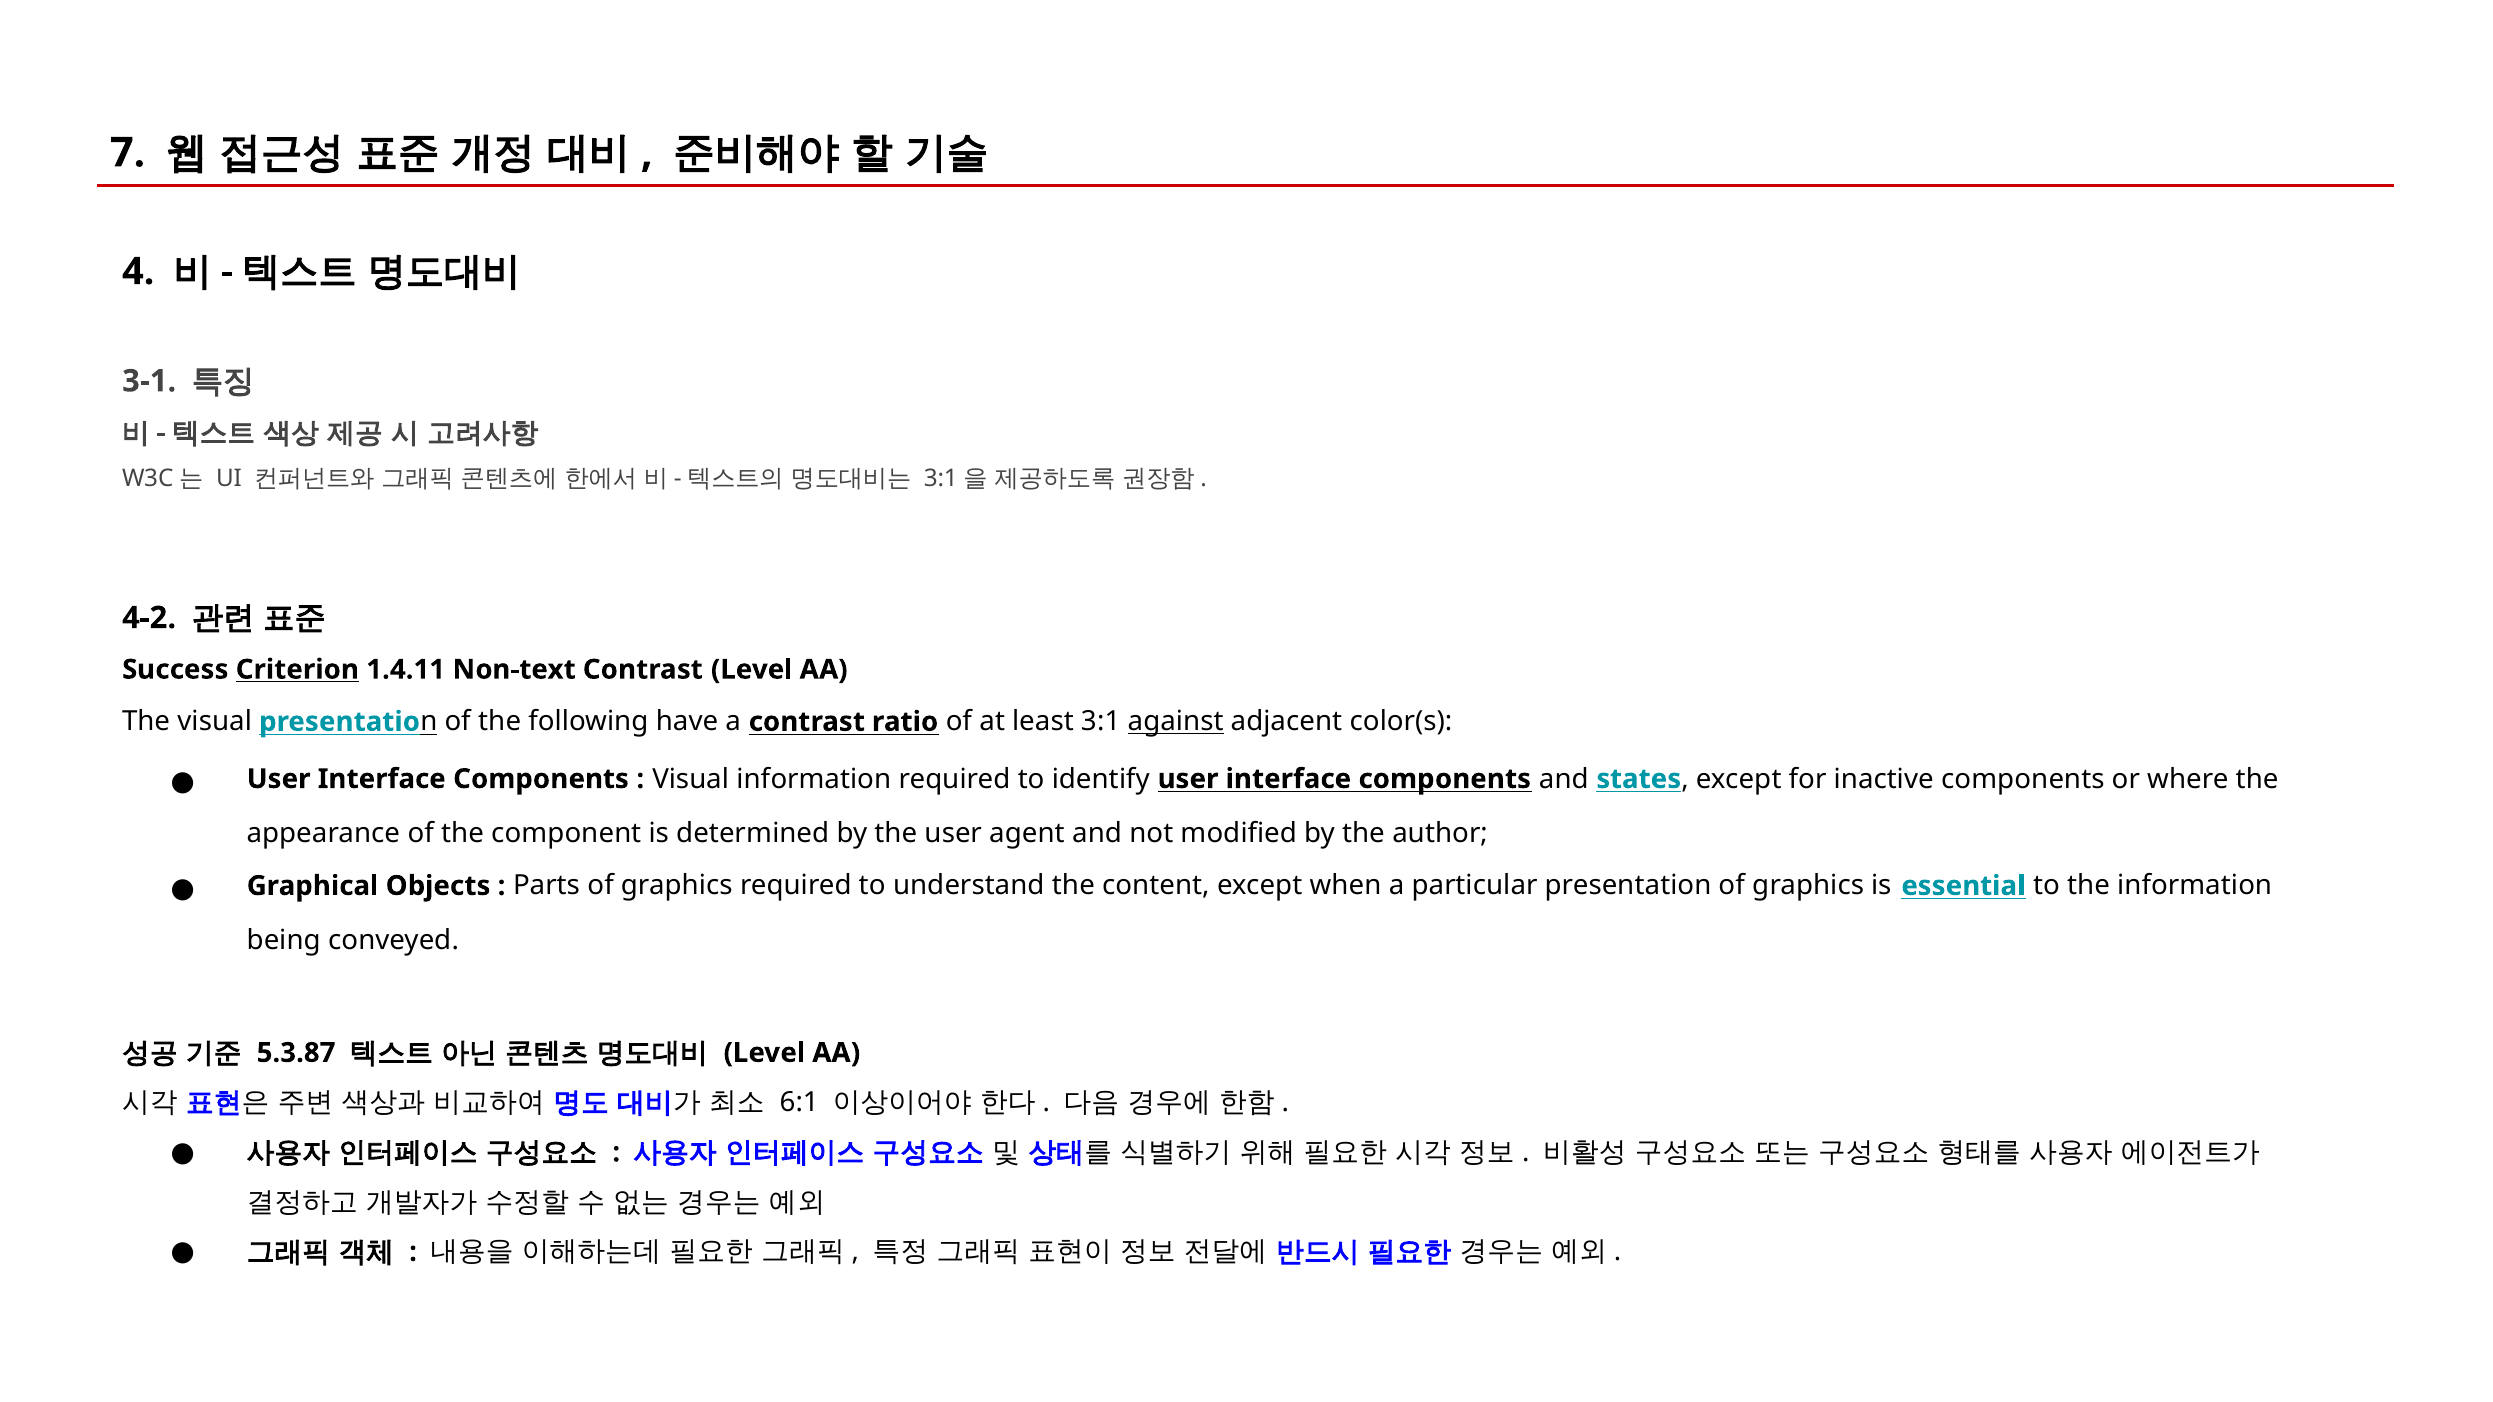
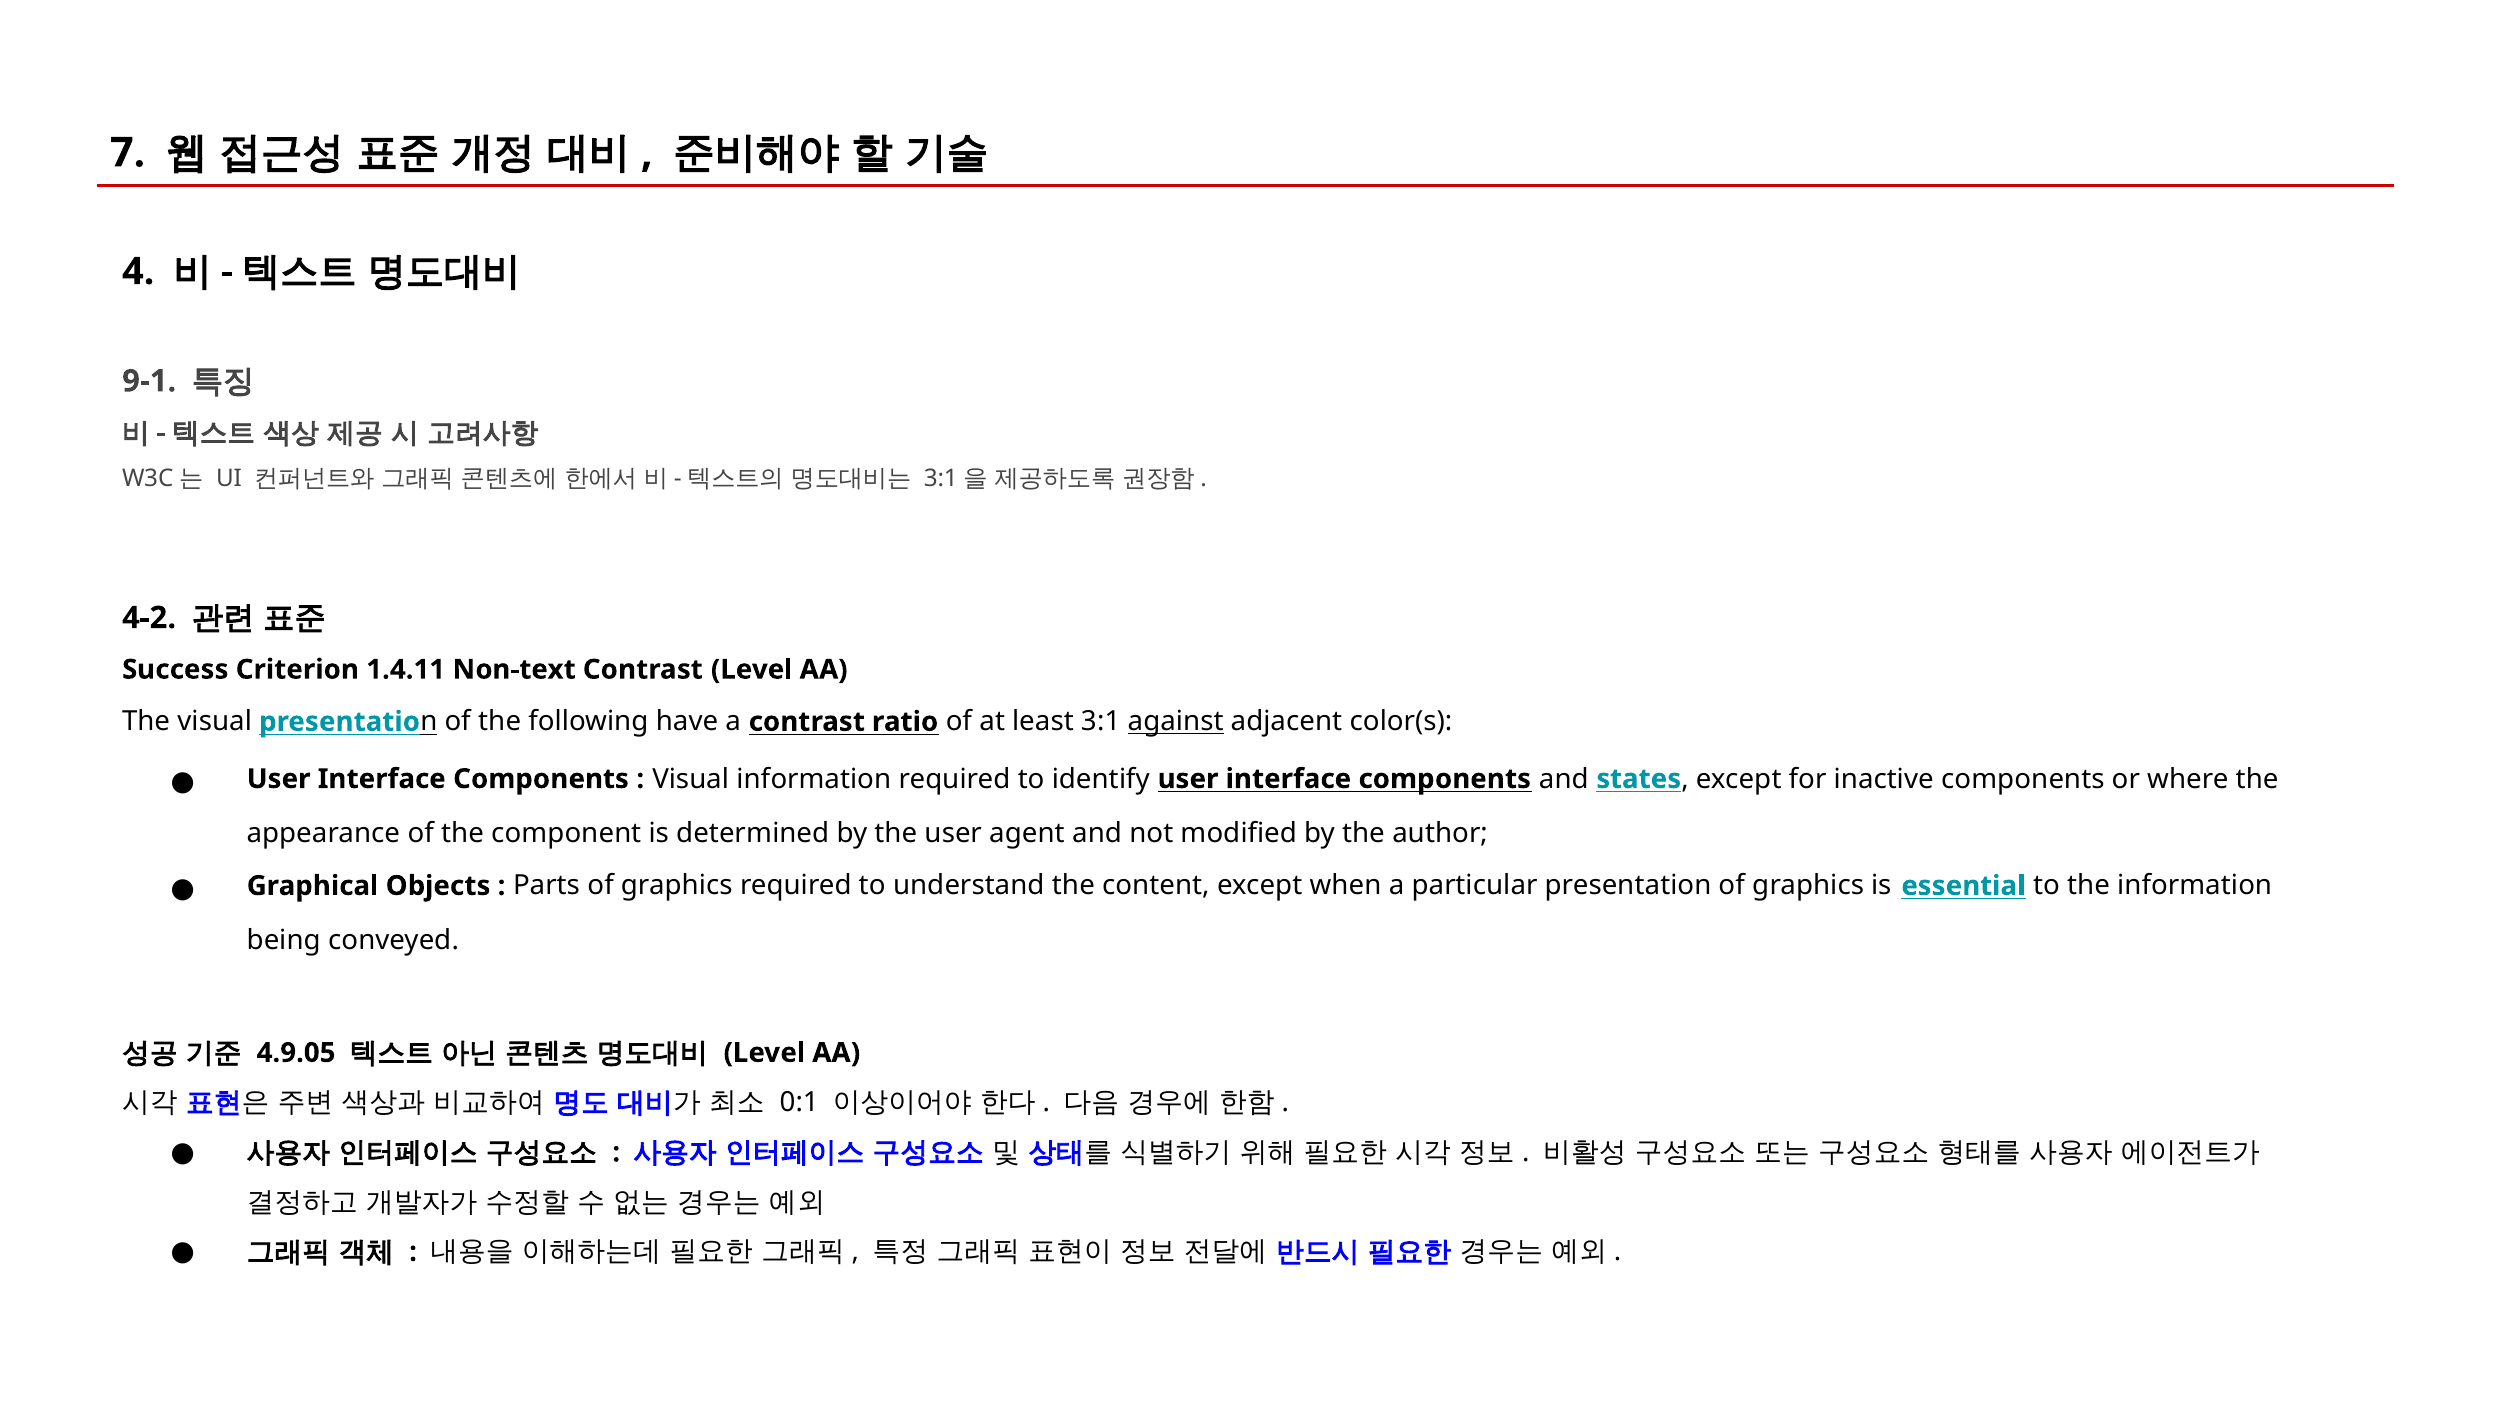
3-1: 3-1 -> 9-1 (149, 381)
Criterion underline: present -> none (297, 670)
5.3.87: 5.3.87 -> 4.9.05 (296, 1053)
6:1: 6:1 -> 0:1 (799, 1103)
